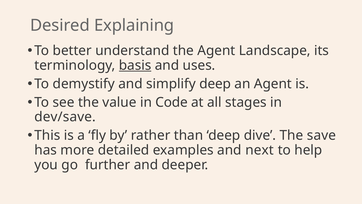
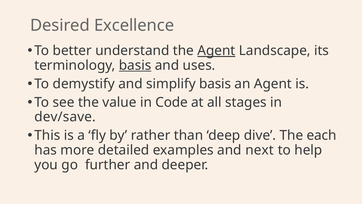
Explaining: Explaining -> Excellence (134, 25)
Agent underline: none -> present (216, 51)
simplify deep: deep -> basis (215, 84)
save: save -> each (322, 135)
